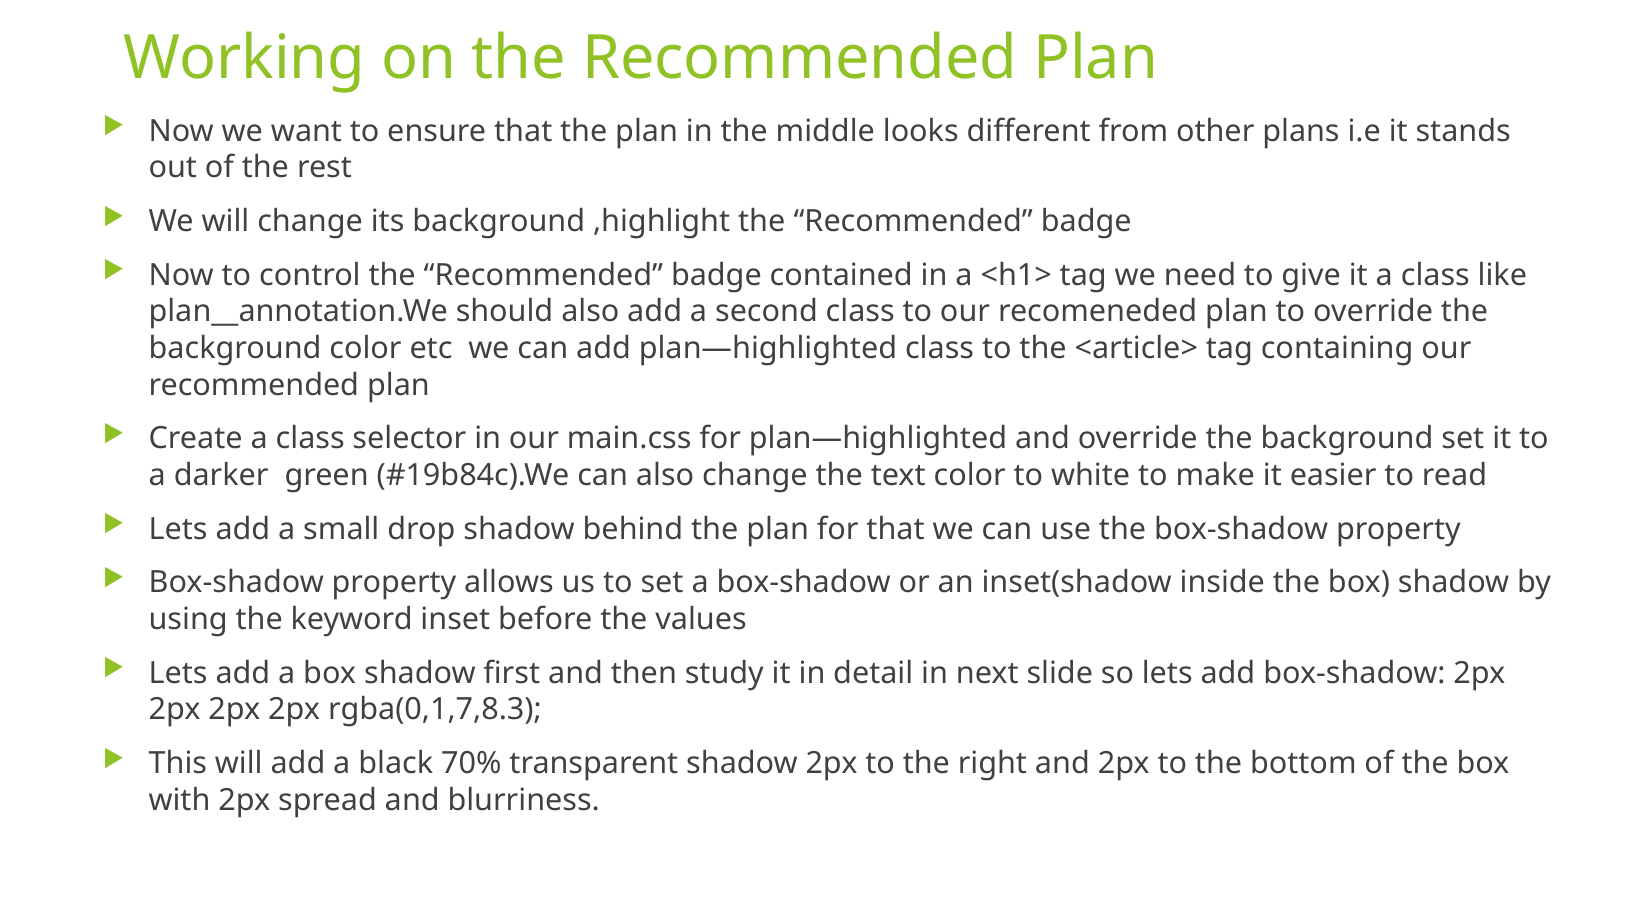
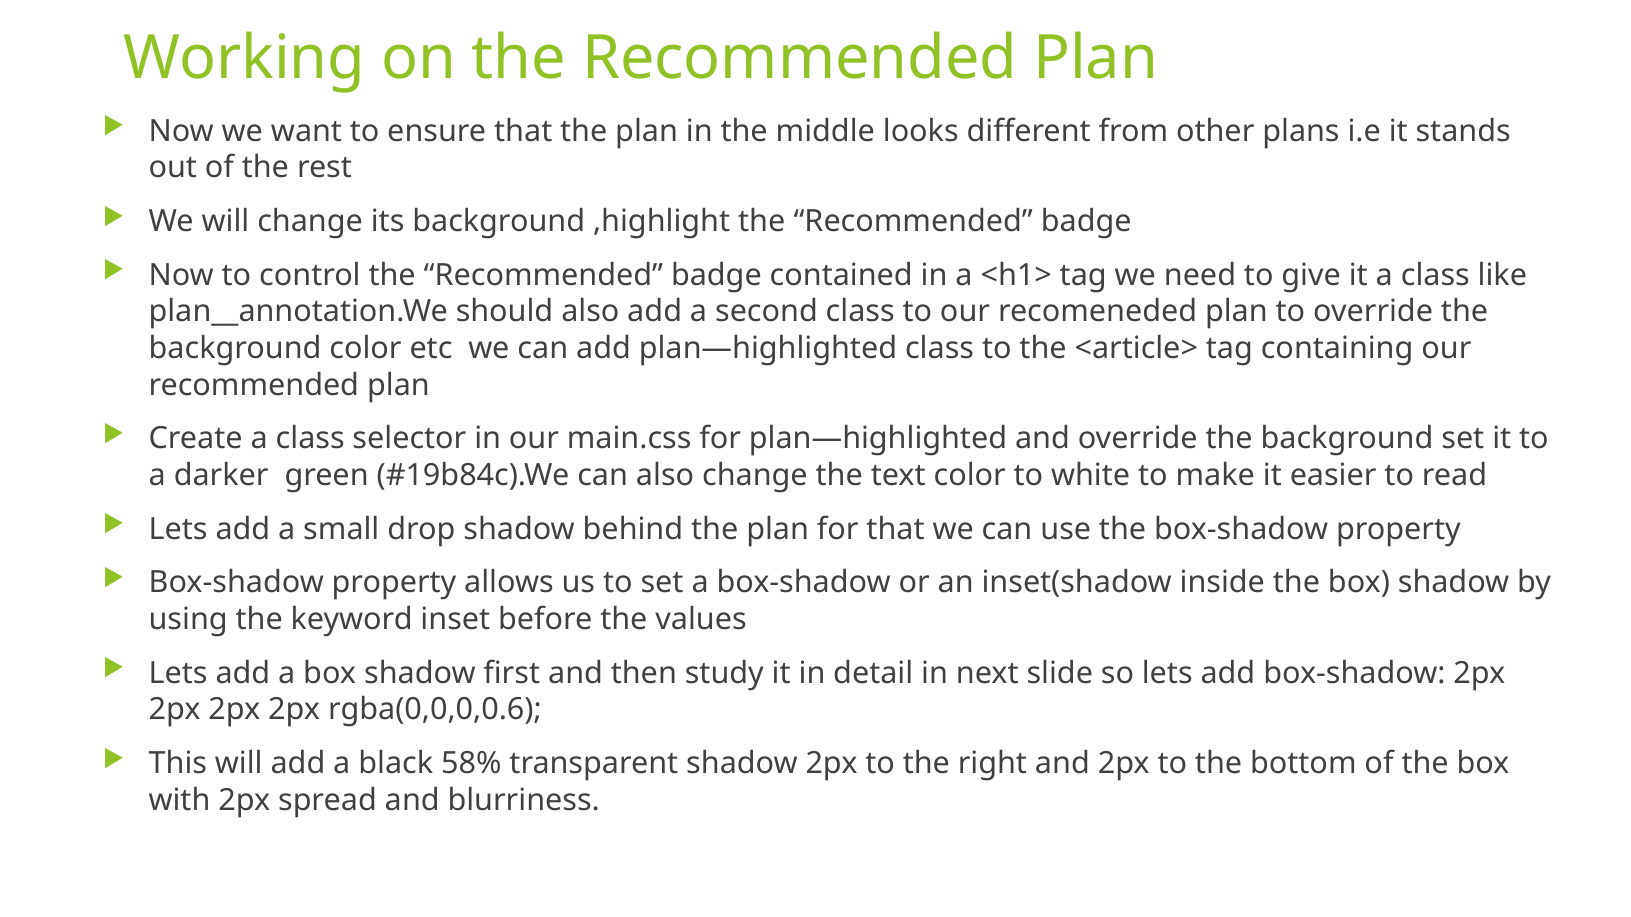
rgba(0,1,7,8.3: rgba(0,1,7,8.3 -> rgba(0,0,0,0.6 (435, 710)
70%: 70% -> 58% (471, 764)
